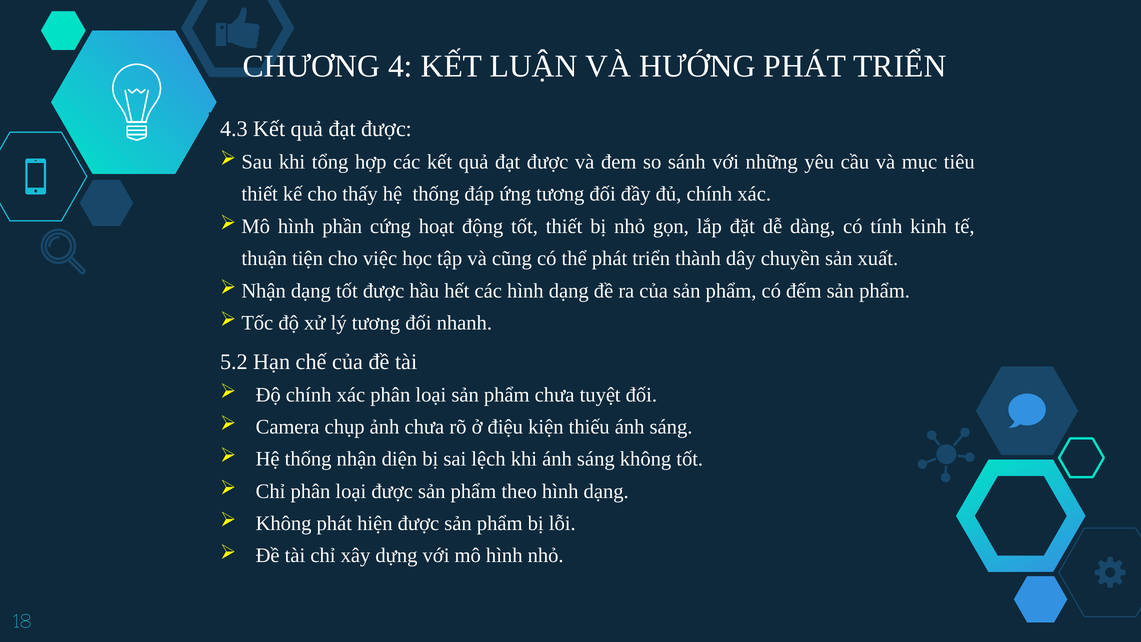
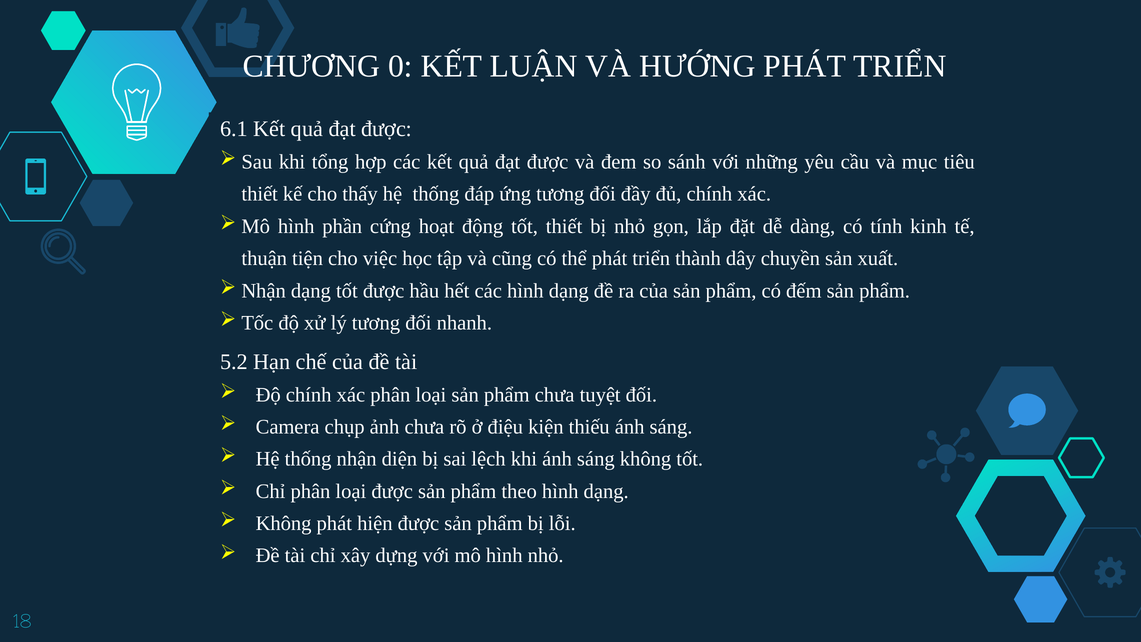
4: 4 -> 0 (400, 66)
4.3: 4.3 -> 6.1 (234, 129)
